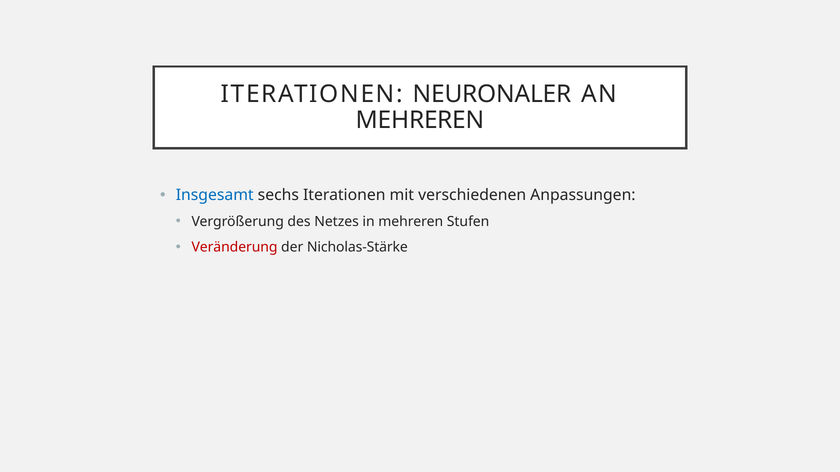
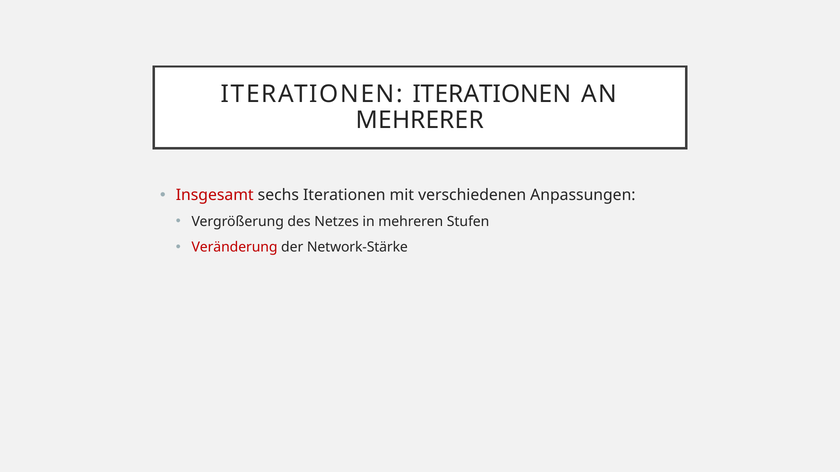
ITERATIONEN NEURONALER: NEURONALER -> ITERATIONEN (492, 94)
MEHREREN: MEHREREN -> MEHRERER (420, 120)
Insgesamt colour: blue -> red (215, 195)
Nicholas-Stärke: Nicholas-Stärke -> Network-Stärke (357, 247)
